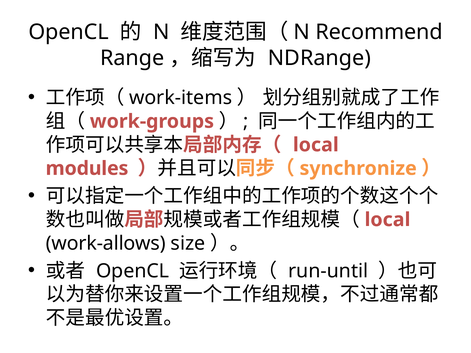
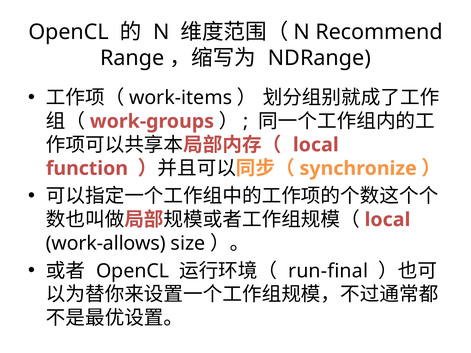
modules: modules -> function (87, 169)
run-until: run-until -> run-final (328, 271)
